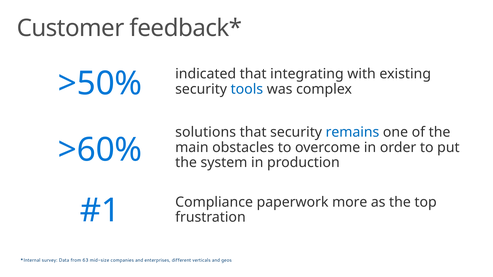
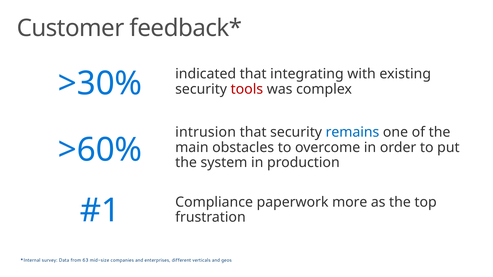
>50%: >50% -> >30% (100, 84)
tools colour: blue -> red (247, 89)
solutions: solutions -> intrusion (206, 132)
